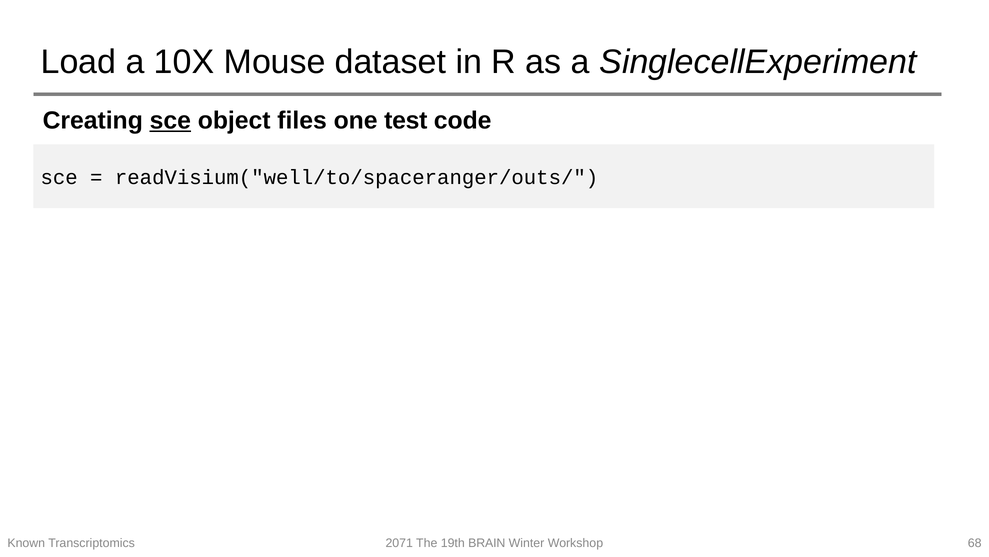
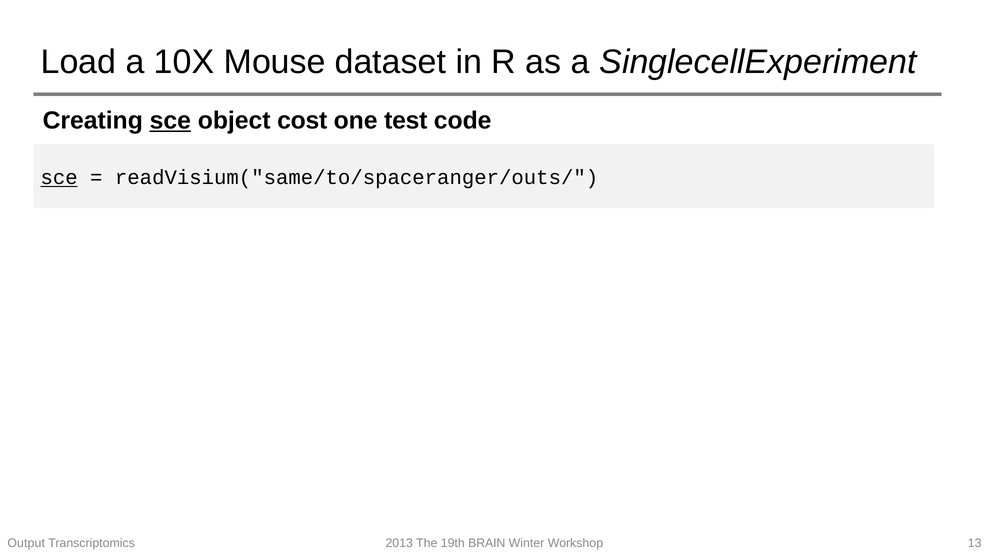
files: files -> cost (302, 121)
sce underline: none -> present (59, 177)
readVisium("well/to/spaceranger/outs/: readVisium("well/to/spaceranger/outs/ -> readVisium("same/to/spaceranger/outs/ (357, 177)
Known: Known -> Output (26, 542)
2071: 2071 -> 2013 (399, 542)
68: 68 -> 13 (975, 542)
